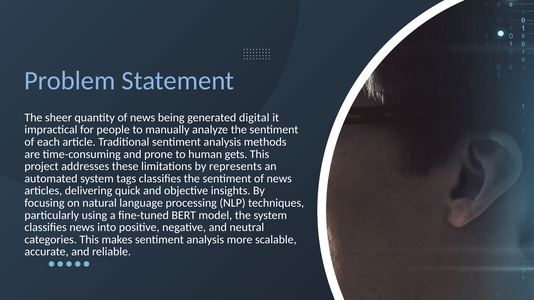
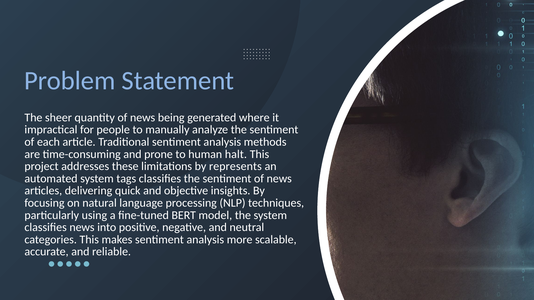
digital: digital -> where (254, 118)
gets: gets -> halt (236, 154)
